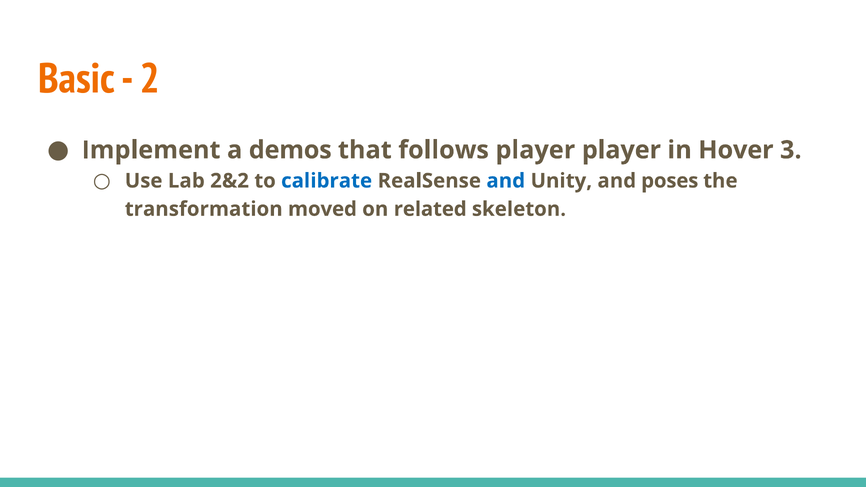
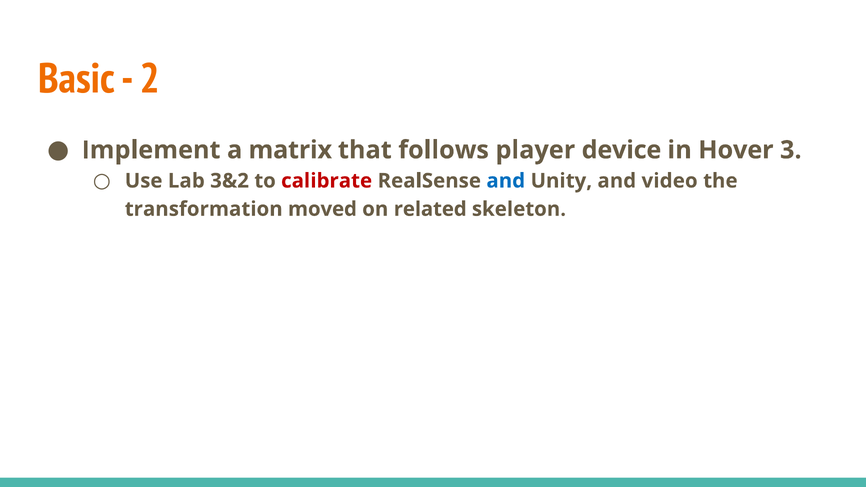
demos: demos -> matrix (290, 150)
player player: player -> device (621, 150)
2&2: 2&2 -> 3&2 (230, 181)
calibrate colour: blue -> red (327, 181)
poses: poses -> video (670, 181)
